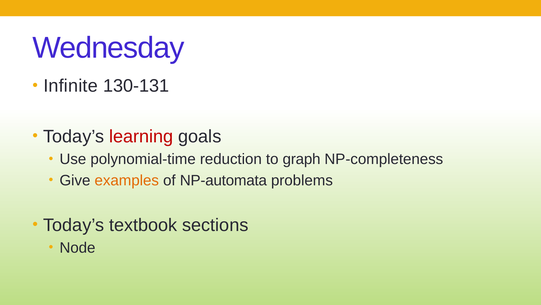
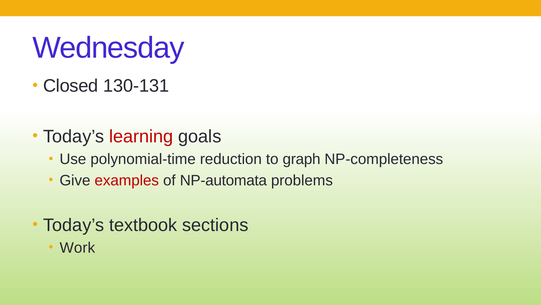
Infinite: Infinite -> Closed (71, 86)
examples colour: orange -> red (127, 180)
Node: Node -> Work (77, 247)
